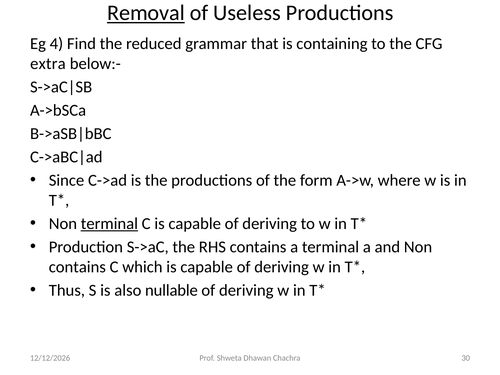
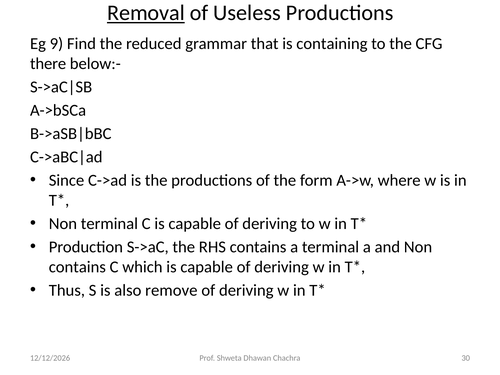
4: 4 -> 9 (56, 44)
extra: extra -> there (48, 64)
terminal underline: present -> none (109, 224)
nullable: nullable -> remove (171, 290)
